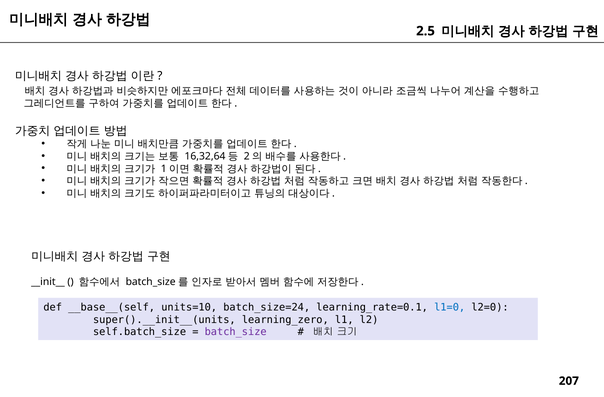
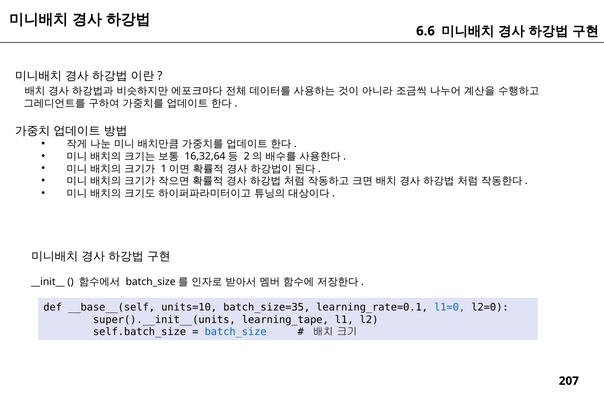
2.5: 2.5 -> 6.6 (426, 31)
batch_size=24: batch_size=24 -> batch_size=35 (267, 307)
learning_zero: learning_zero -> learning_tape (285, 319)
batch_size colour: purple -> blue (236, 332)
